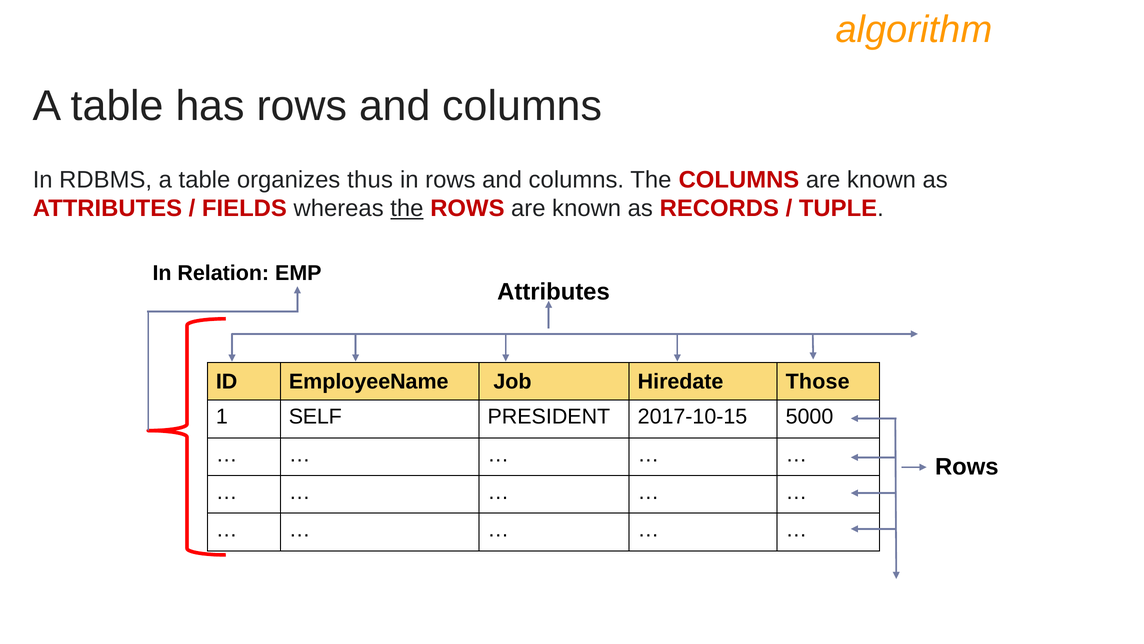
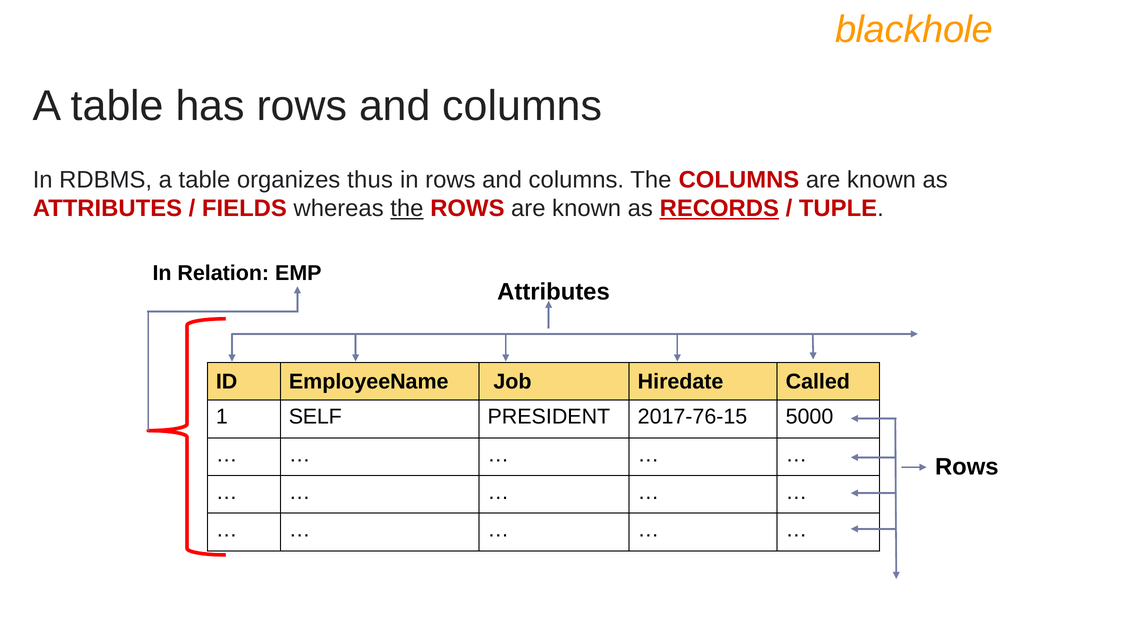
algorithm: algorithm -> blackhole (914, 30)
RECORDS underline: none -> present (719, 208)
Those: Those -> Called (818, 381)
2017-10-15: 2017-10-15 -> 2017-76-15 (692, 417)
